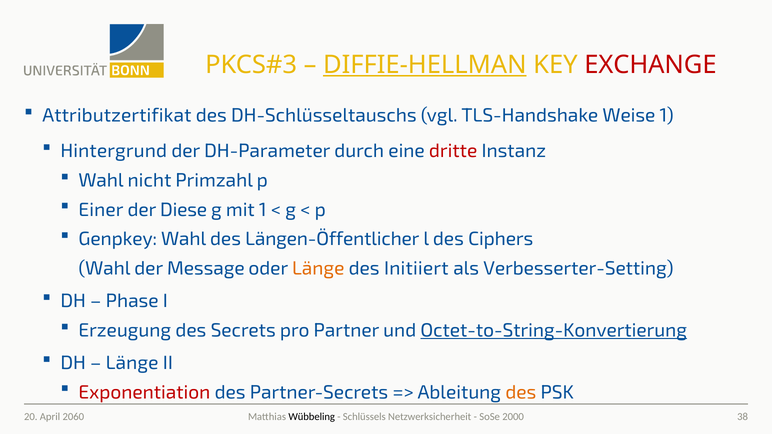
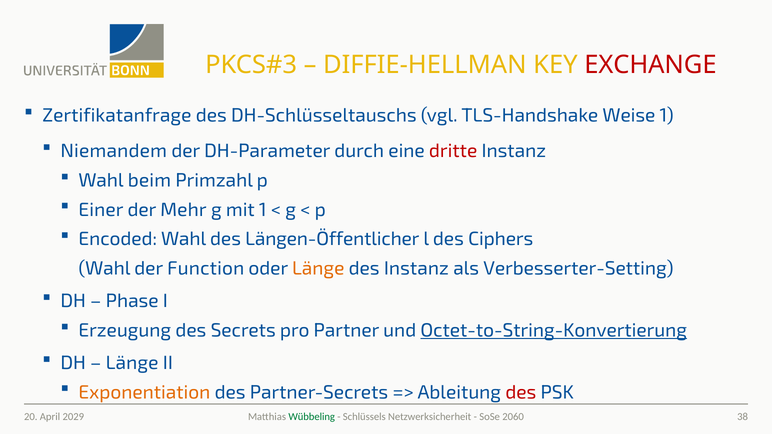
DIFFIE-HELLMAN underline: present -> none (425, 65)
Attributzertifikat: Attributzertifikat -> Zertifikatanfrage (117, 115)
Hintergrund: Hintergrund -> Niemandem (114, 151)
nicht: nicht -> beim (149, 181)
Diese: Diese -> Mehr (183, 210)
Genpkey: Genpkey -> Encoded (118, 239)
Message: Message -> Function (206, 269)
des Initiiert: Initiiert -> Instanz (416, 269)
Exponentiation colour: red -> orange (144, 393)
des colour: orange -> red (521, 393)
Wübbeling colour: black -> green (312, 417)
2000: 2000 -> 2060 (513, 417)
2060: 2060 -> 2029 (73, 417)
